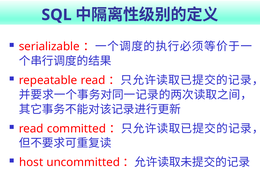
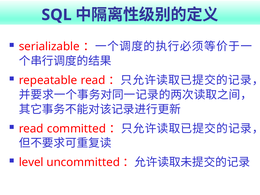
host: host -> level (31, 162)
